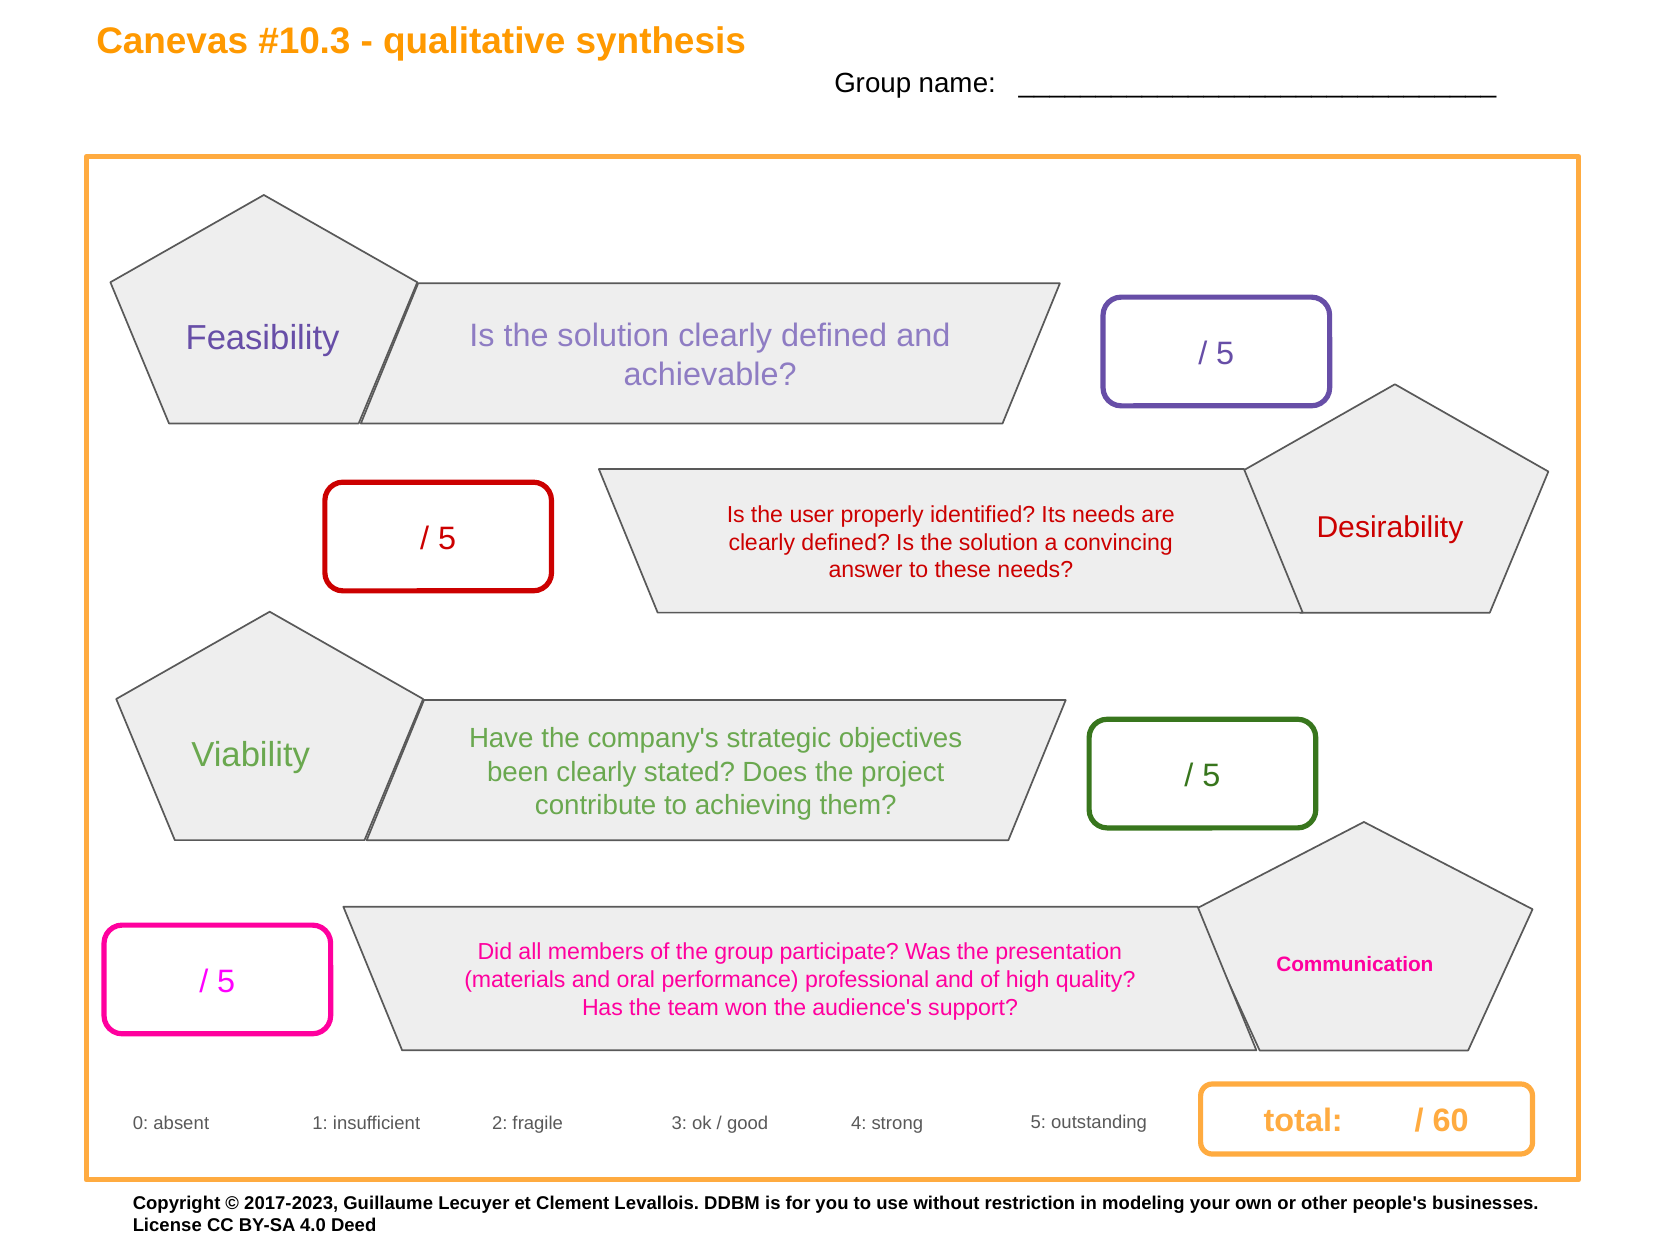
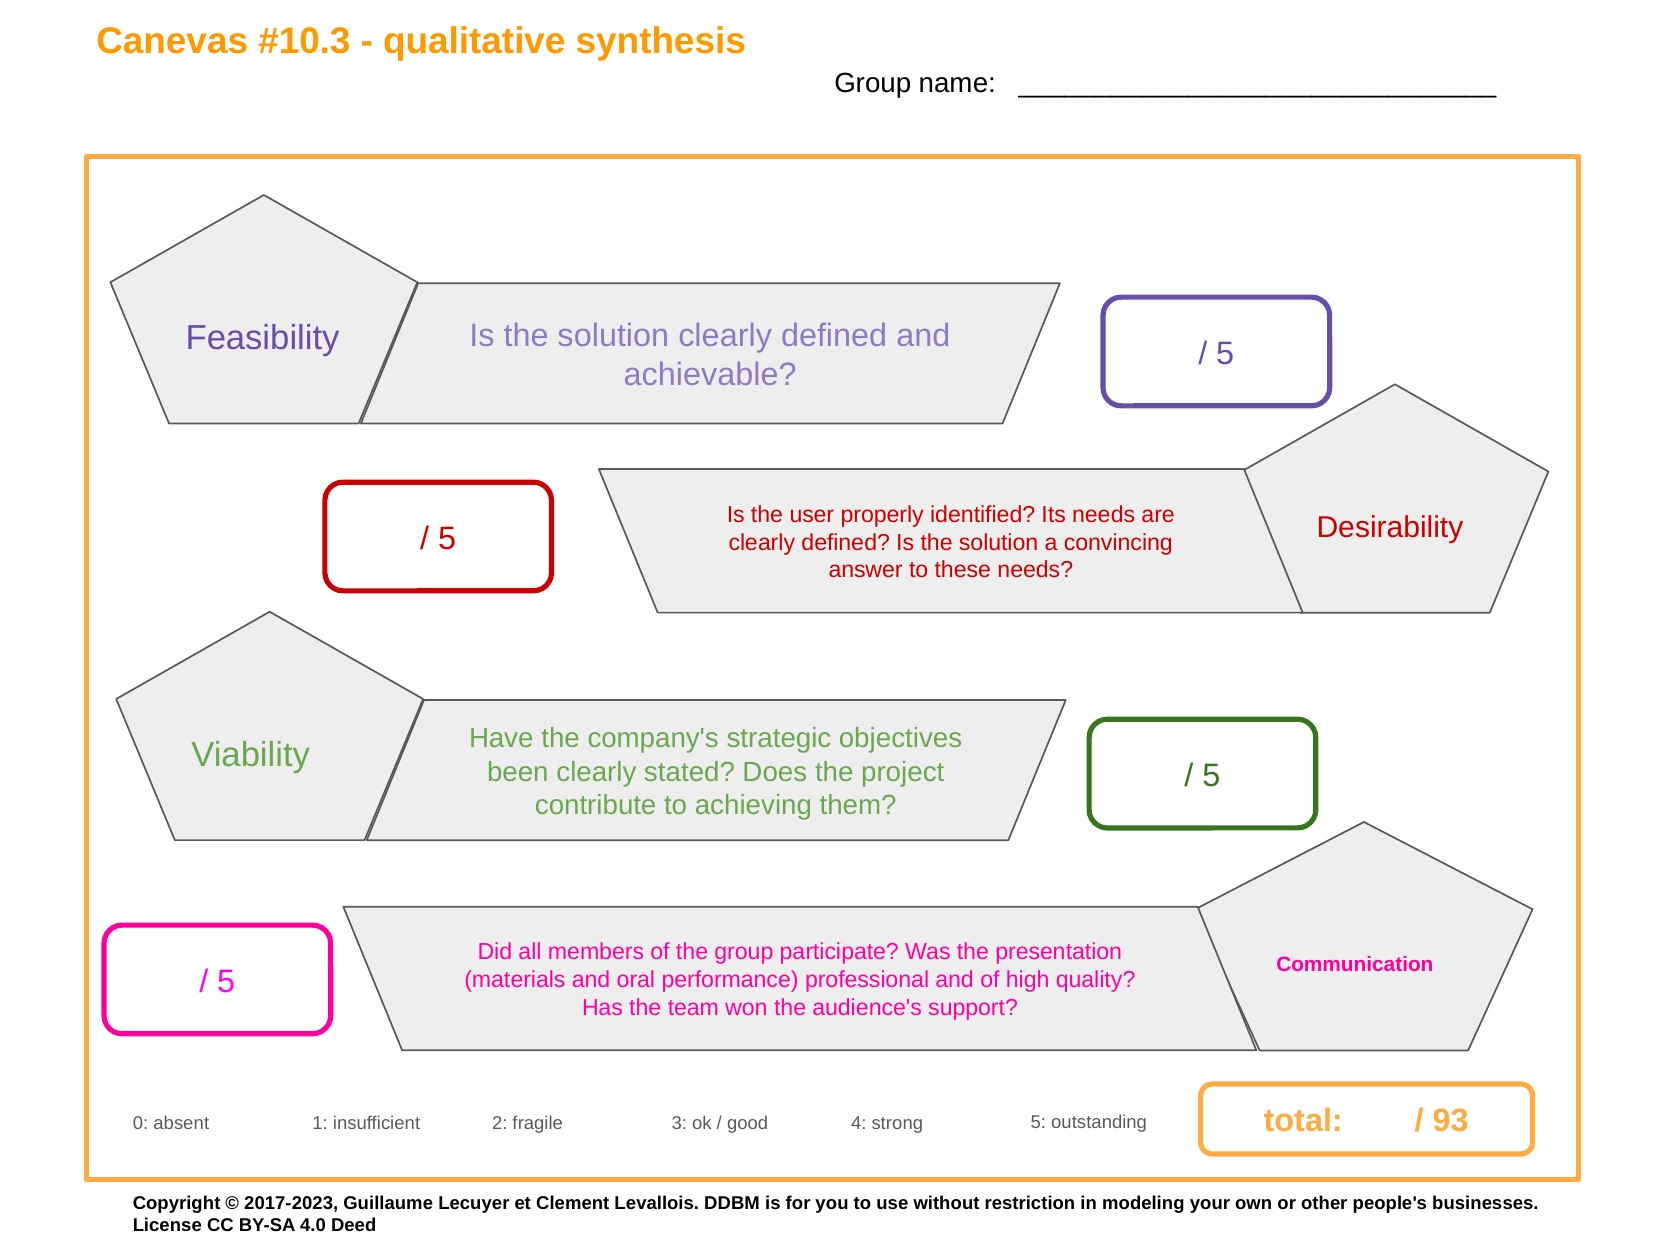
60: 60 -> 93 (1451, 1121)
